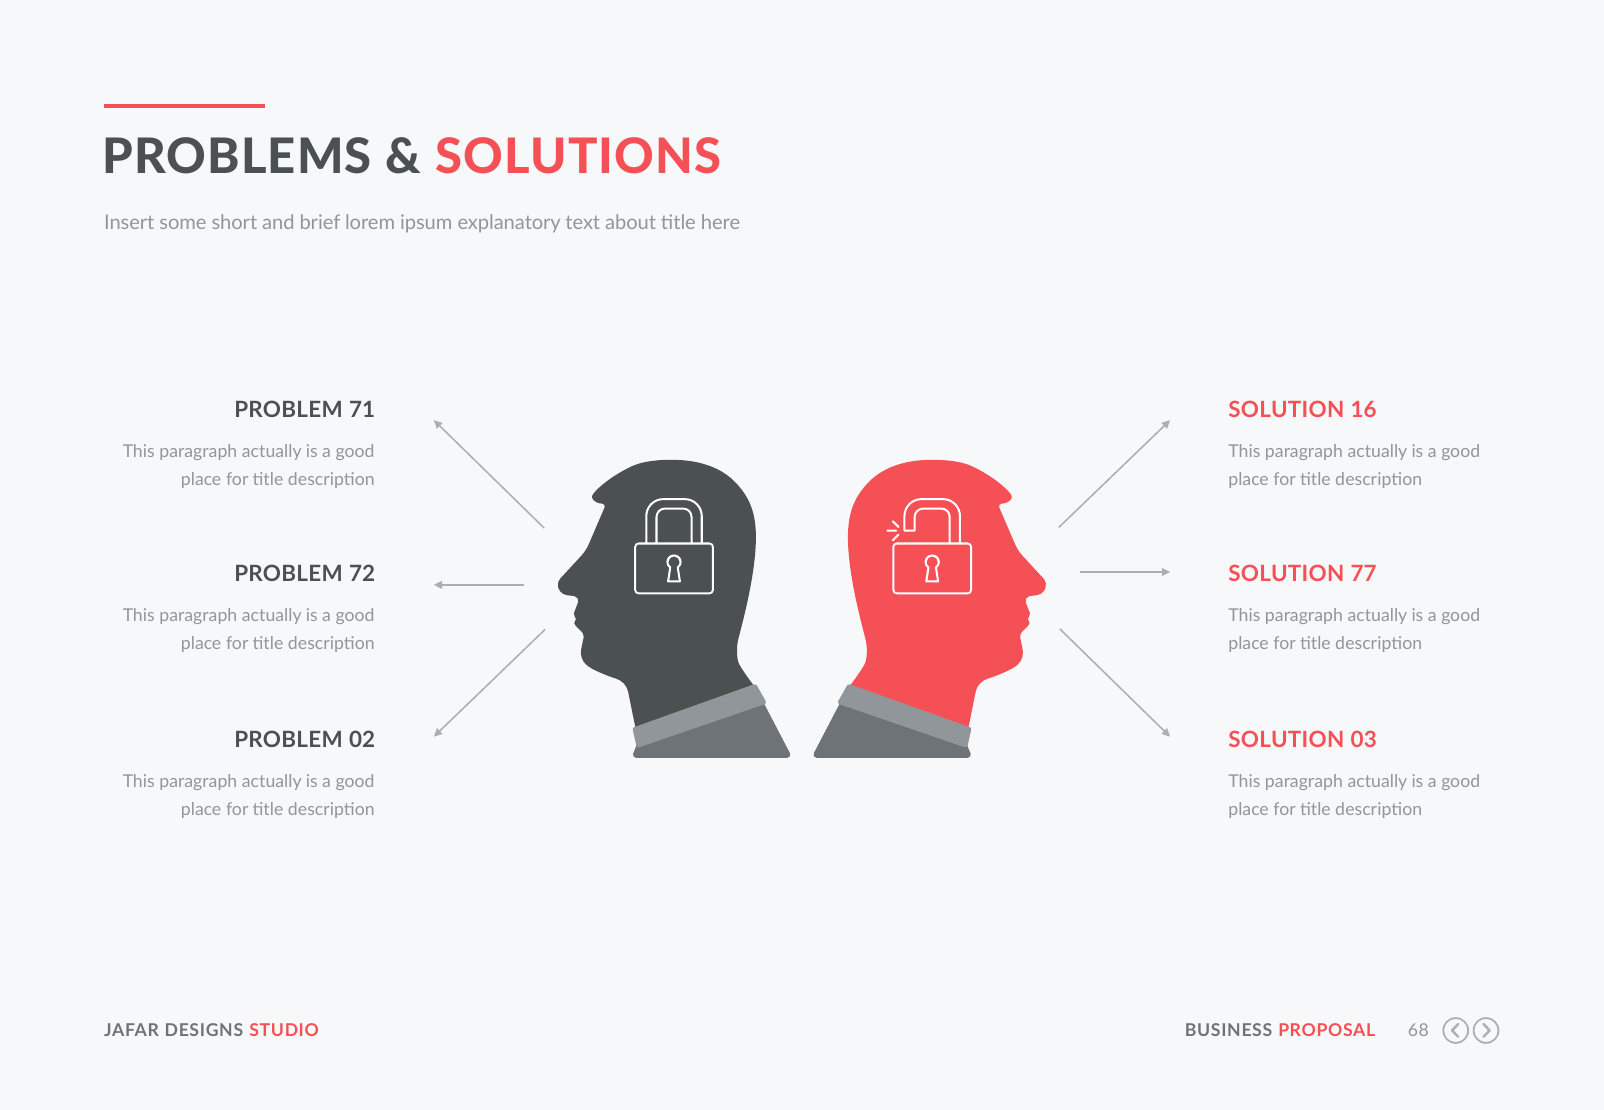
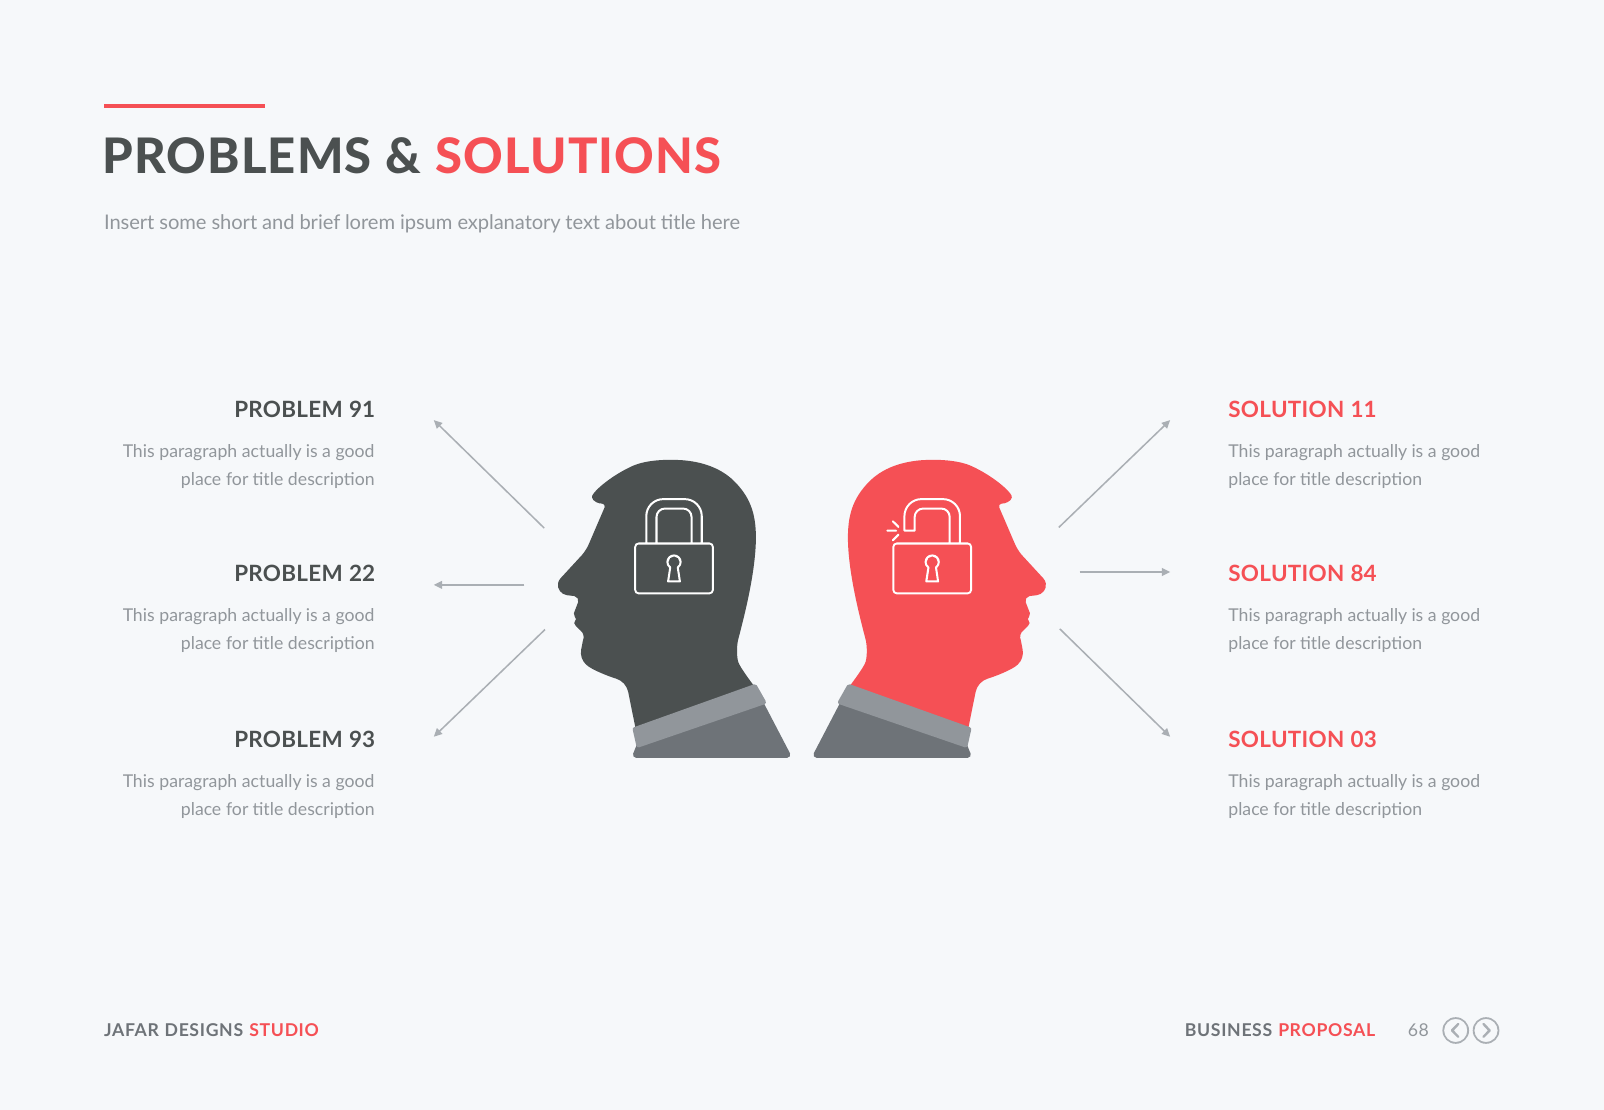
71: 71 -> 91 (362, 410)
16: 16 -> 11 (1364, 410)
72: 72 -> 22 (362, 574)
77: 77 -> 84 (1364, 574)
02: 02 -> 93 (362, 741)
